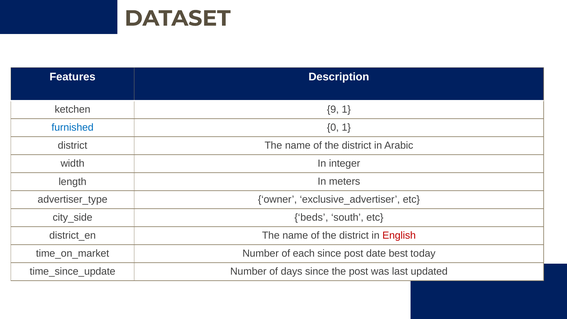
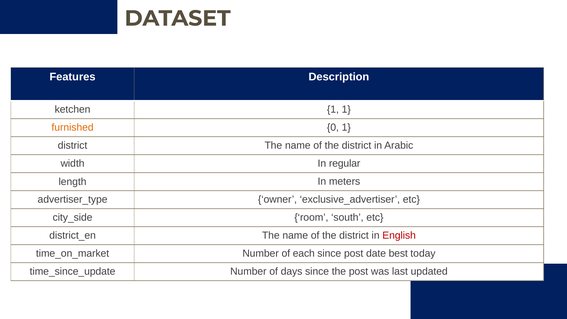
ketchen 9: 9 -> 1 (333, 109)
furnished colour: blue -> orange (73, 127)
integer: integer -> regular (345, 163)
beds: beds -> room (311, 217)
